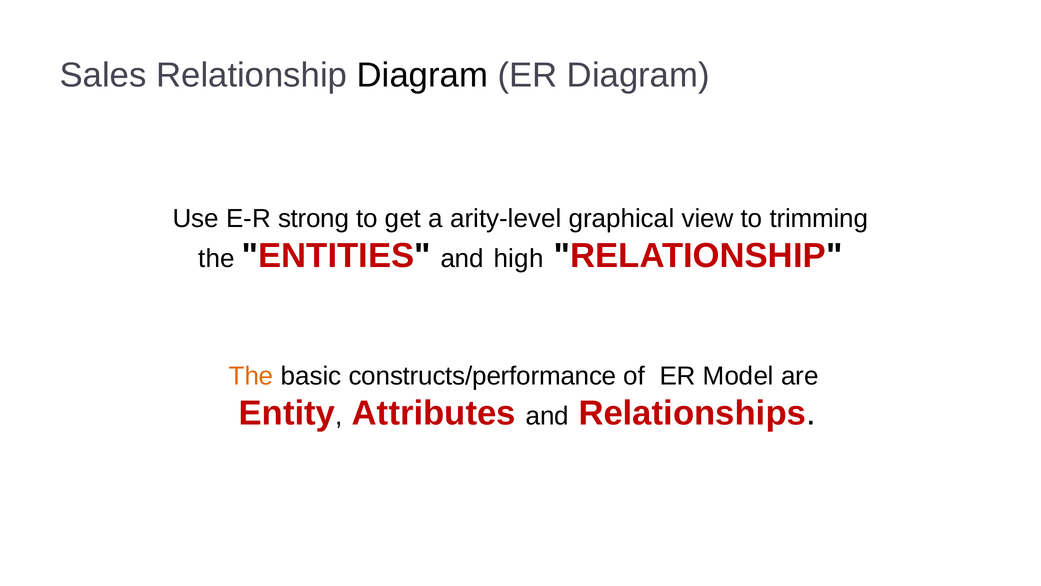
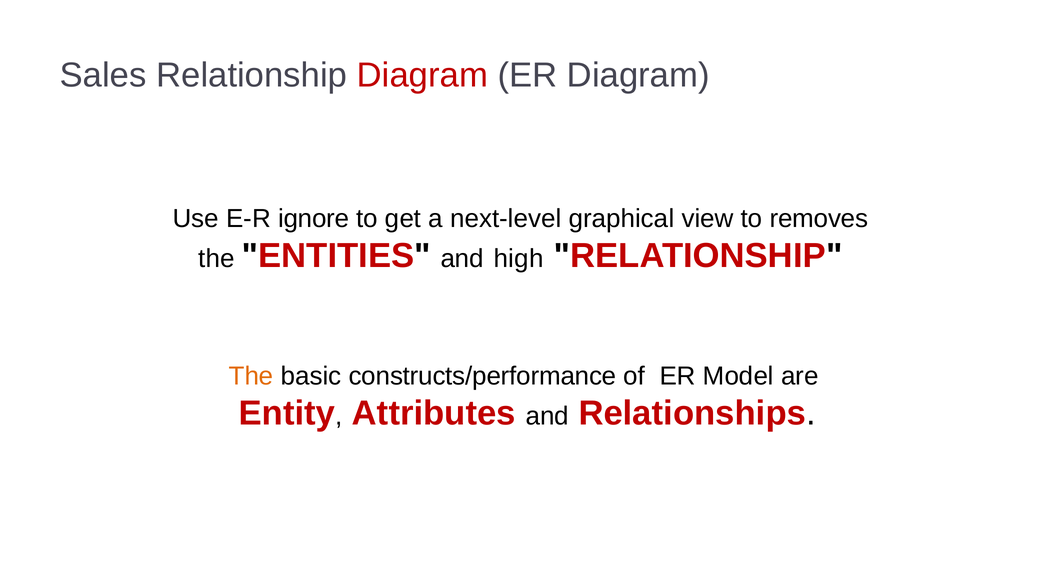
Diagram colour: black -> red (422, 75)
strong: strong -> ignore (314, 218)
arity-level: arity-level -> next-level (506, 218)
trimming: trimming -> removes (819, 218)
